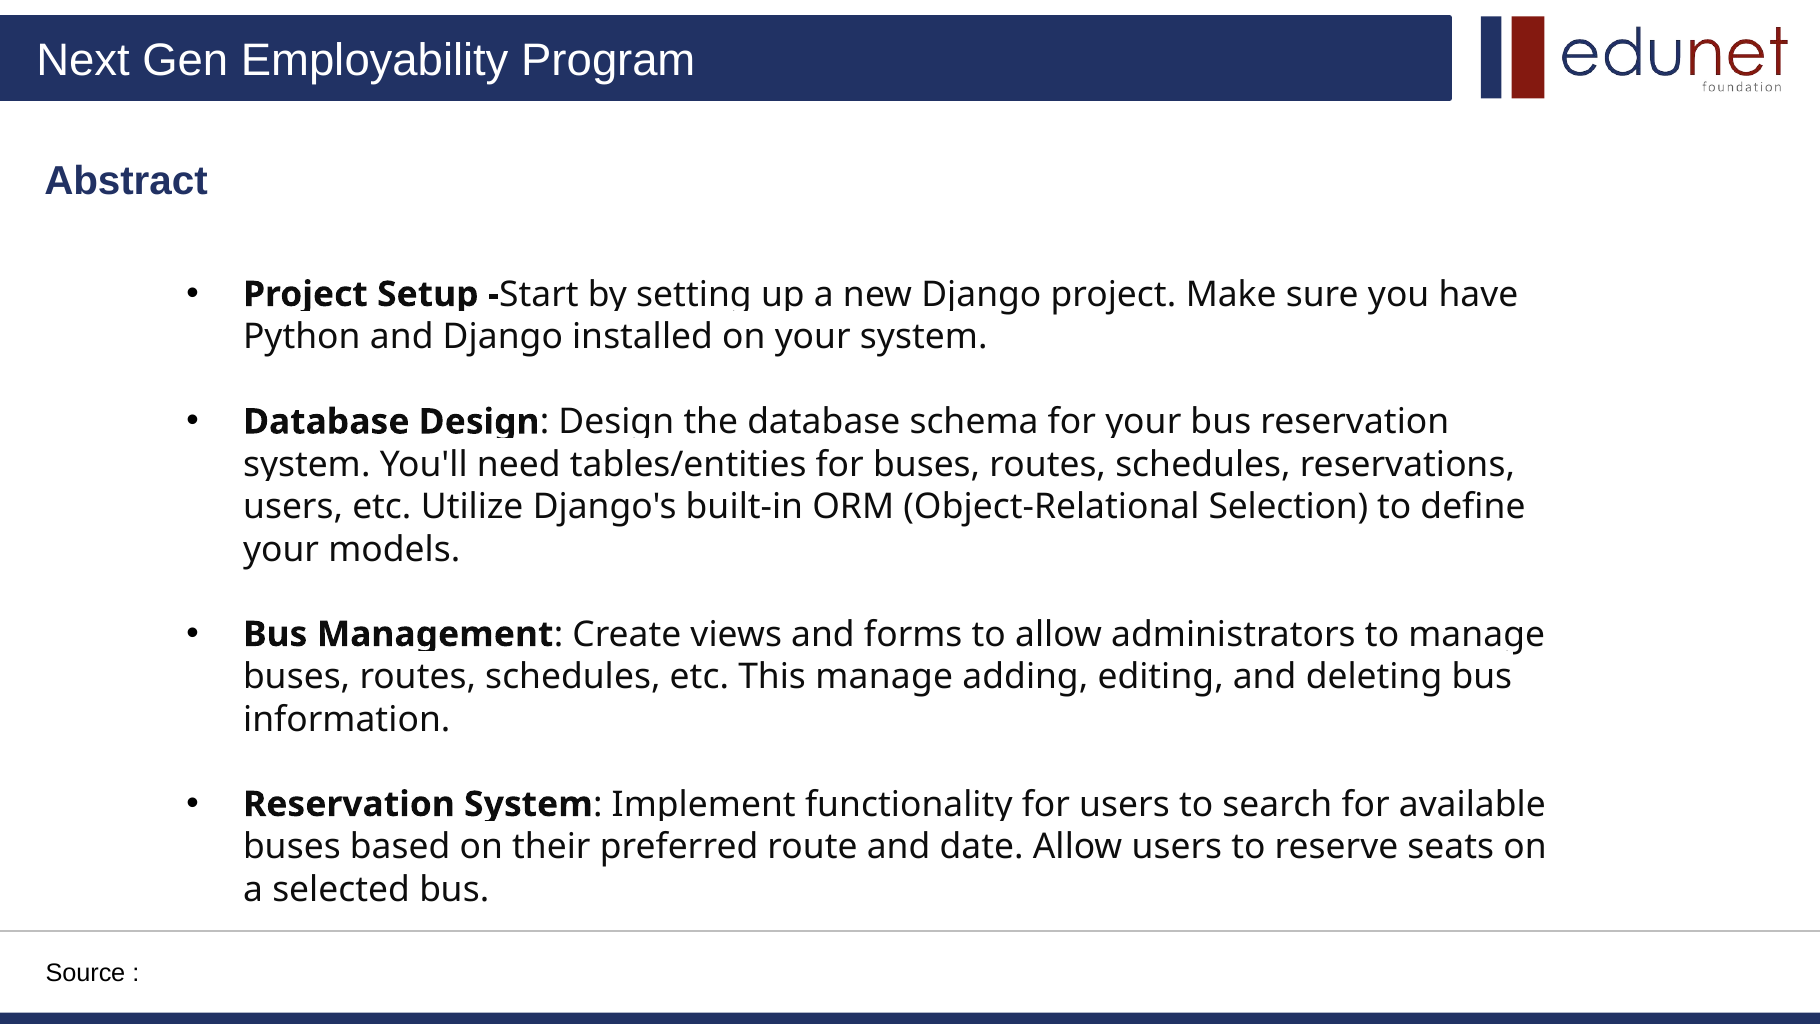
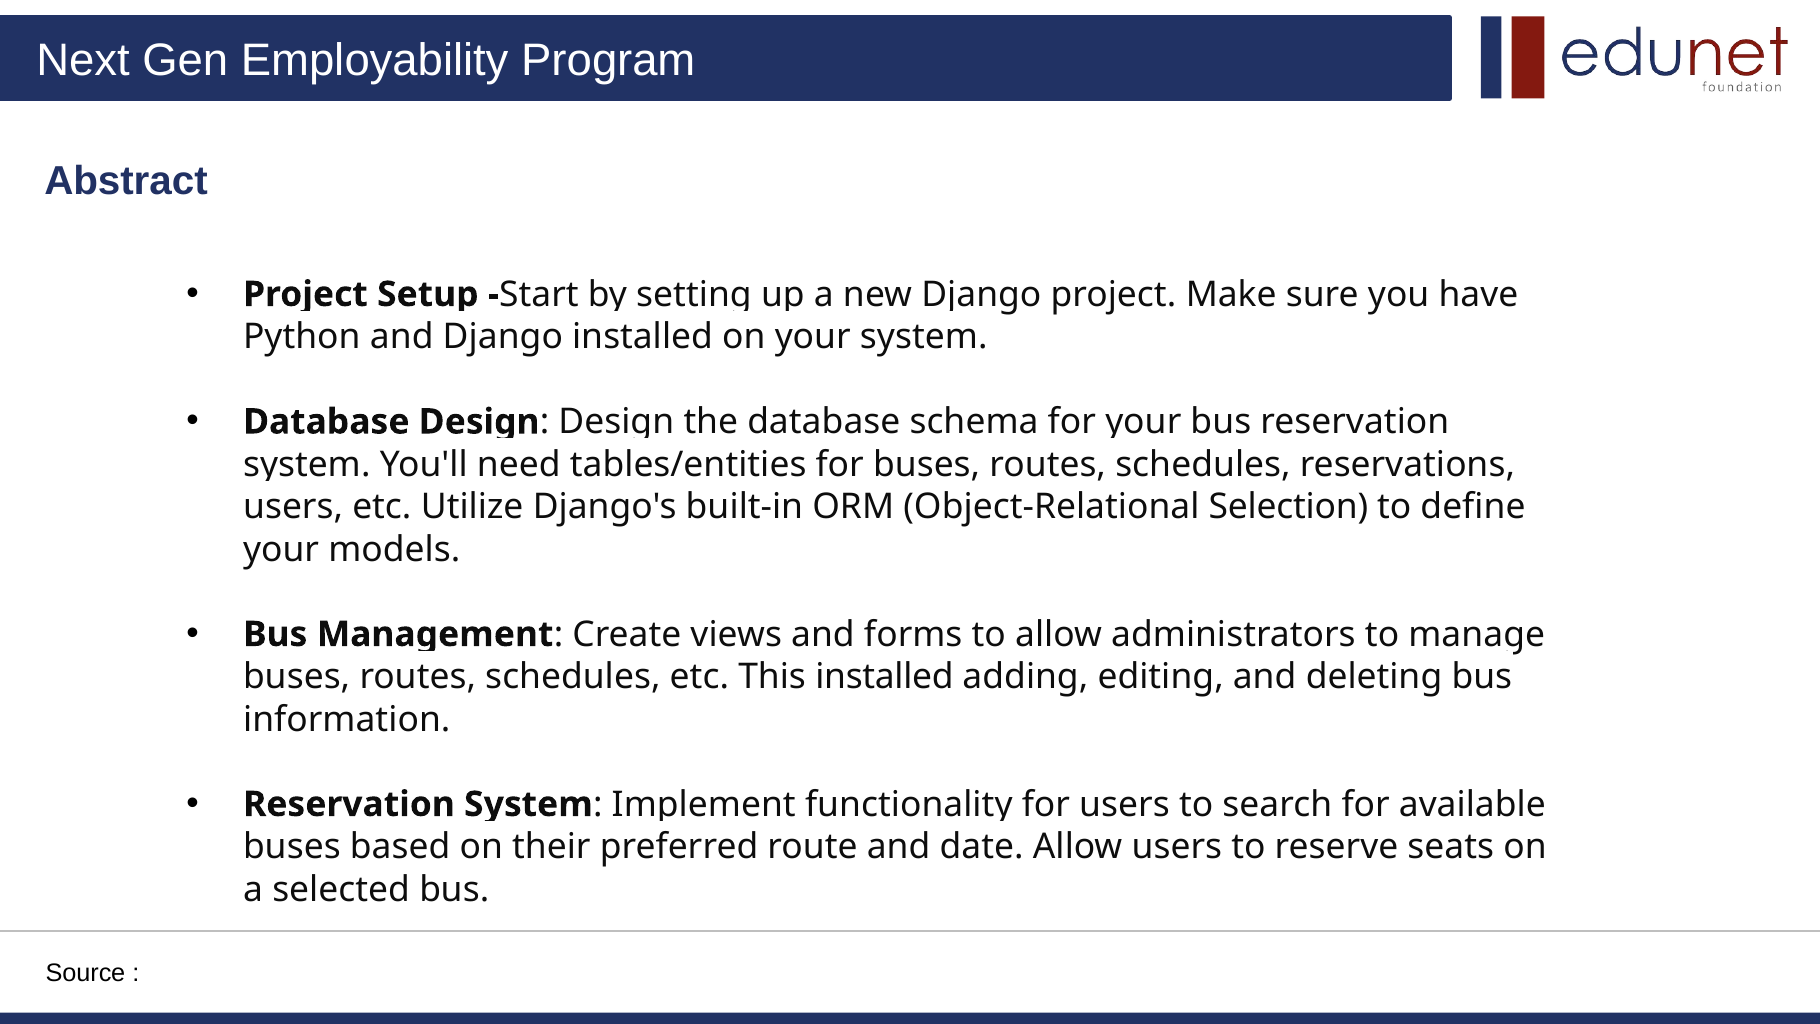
This manage: manage -> installed (884, 677)
